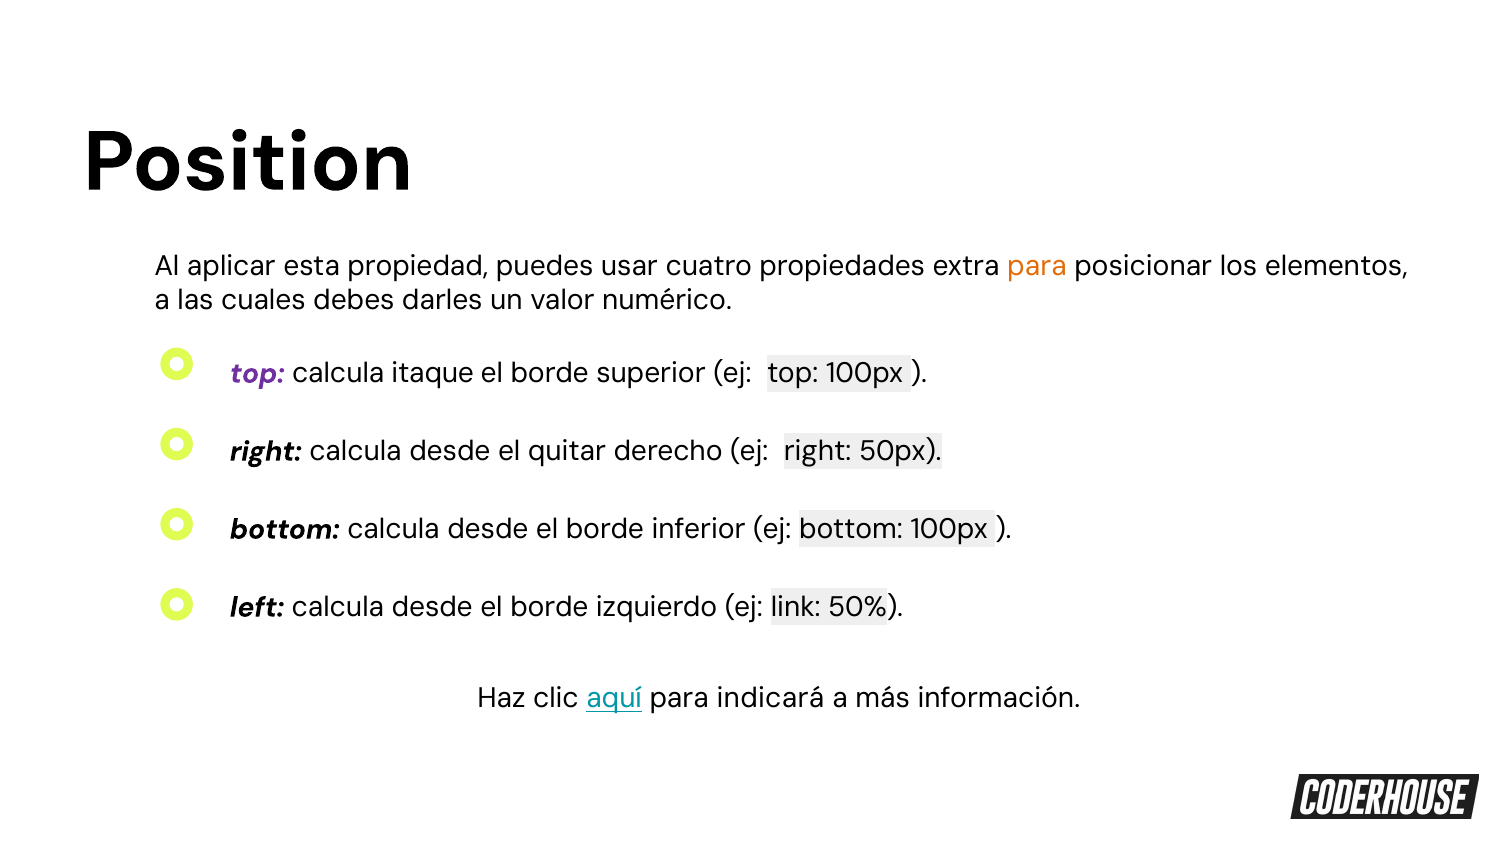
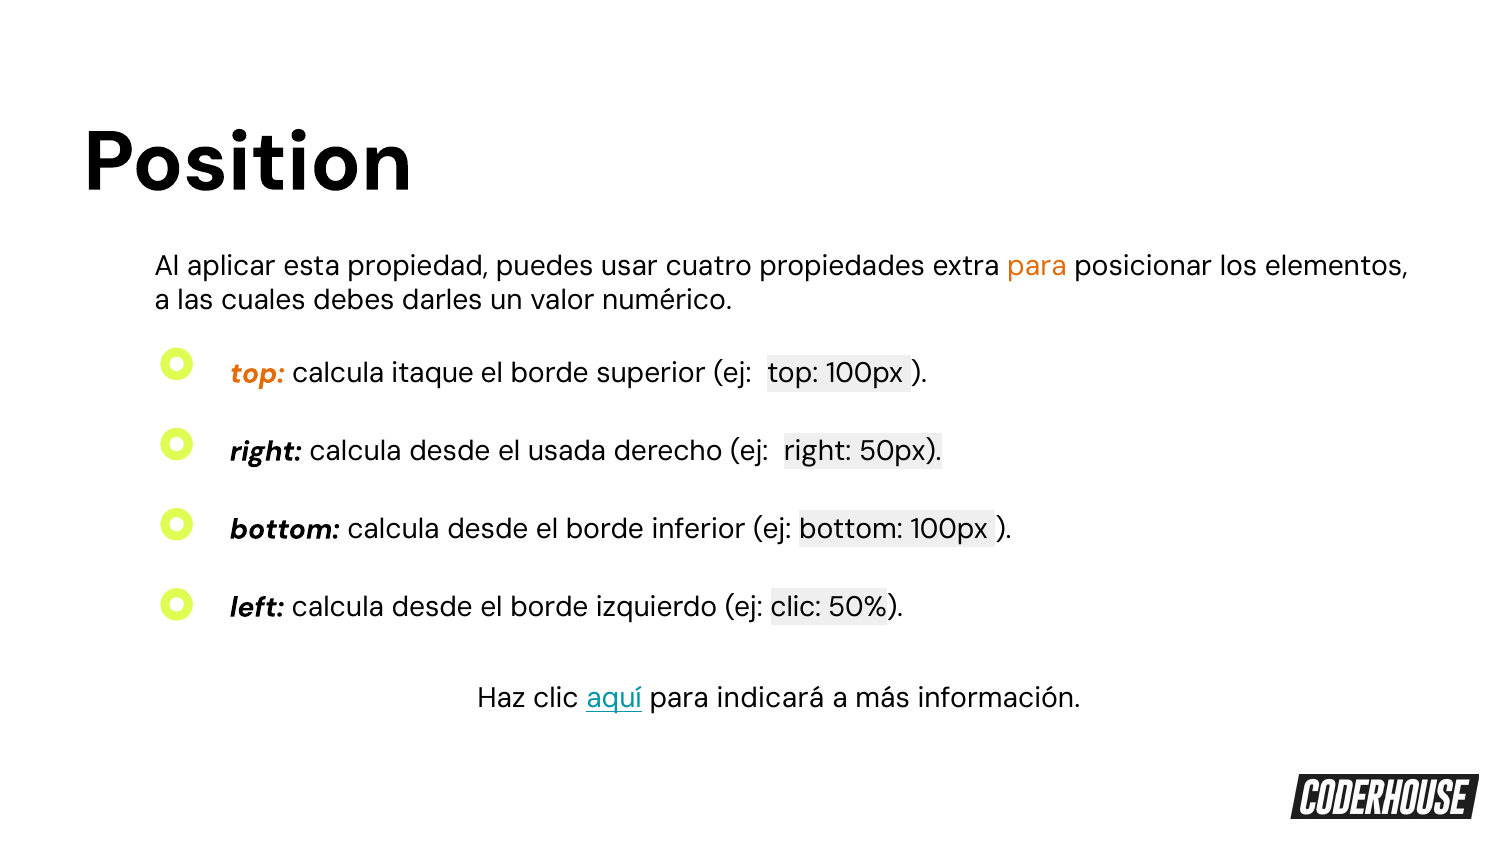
top colour: purple -> orange (257, 373)
quitar: quitar -> usada (567, 451)
ej link: link -> clic (796, 607)
